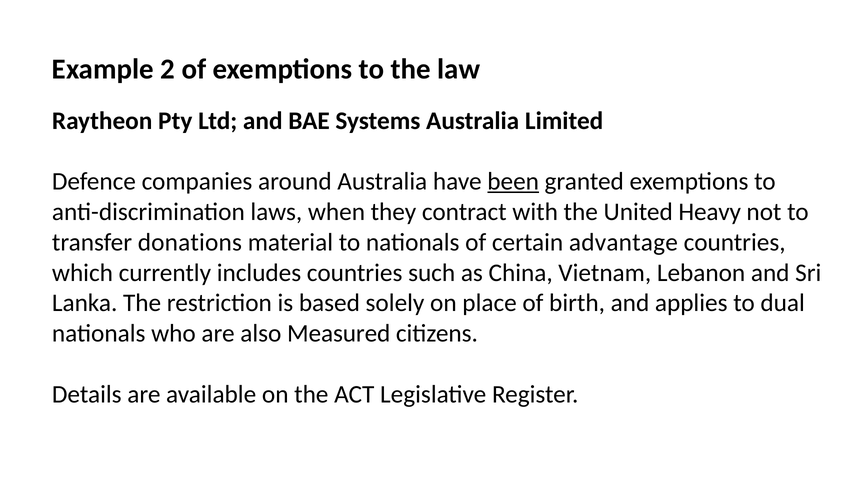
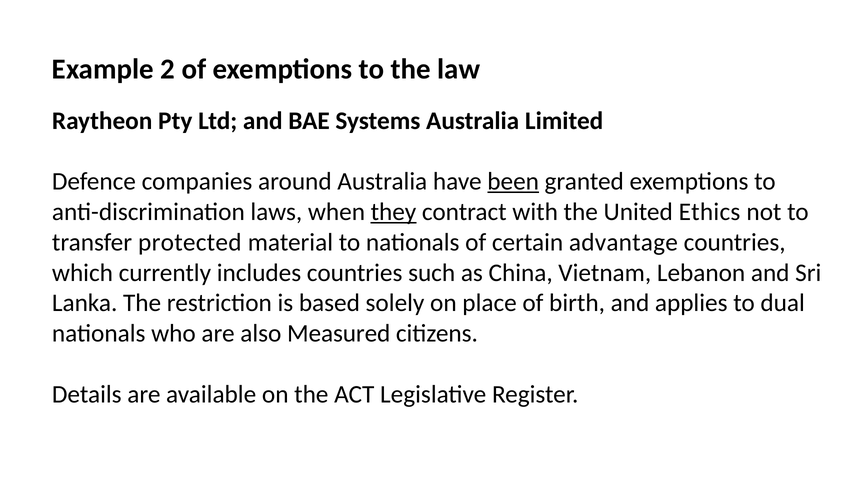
they underline: none -> present (394, 212)
Heavy: Heavy -> Ethics (709, 212)
donations: donations -> protected (190, 242)
